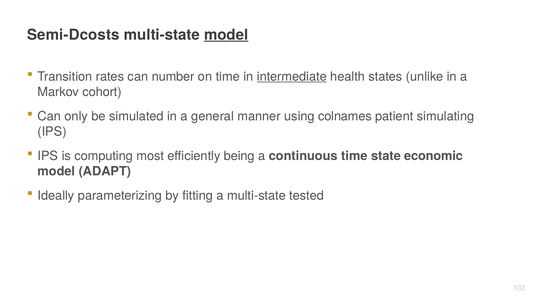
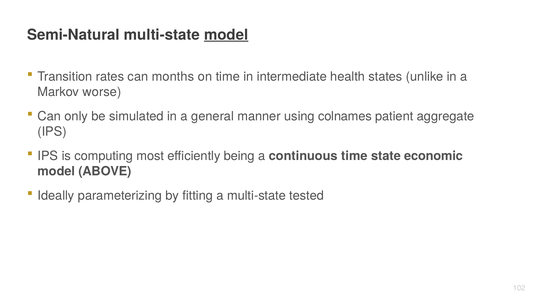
Semi-Dcosts: Semi-Dcosts -> Semi-Natural (73, 35)
number: number -> months (173, 77)
intermediate underline: present -> none (292, 77)
cohort: cohort -> worse (102, 92)
simulating: simulating -> aggregate (446, 116)
ADAPT: ADAPT -> ABOVE (105, 171)
